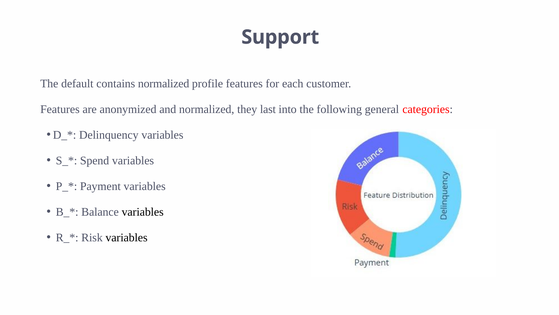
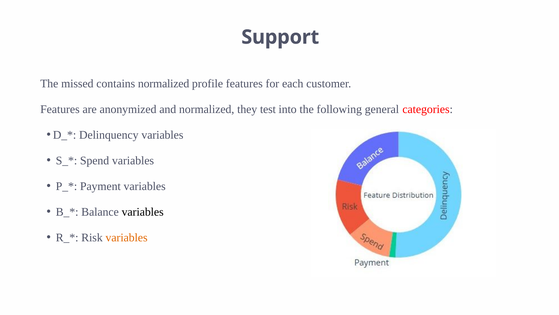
default: default -> missed (77, 84)
last: last -> test (268, 109)
variables colour: black -> orange (127, 237)
